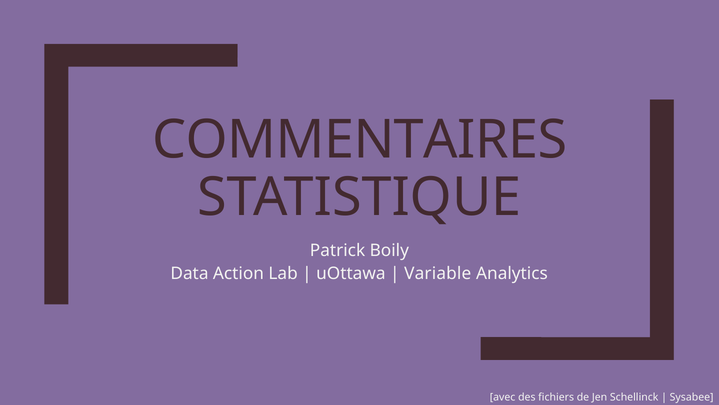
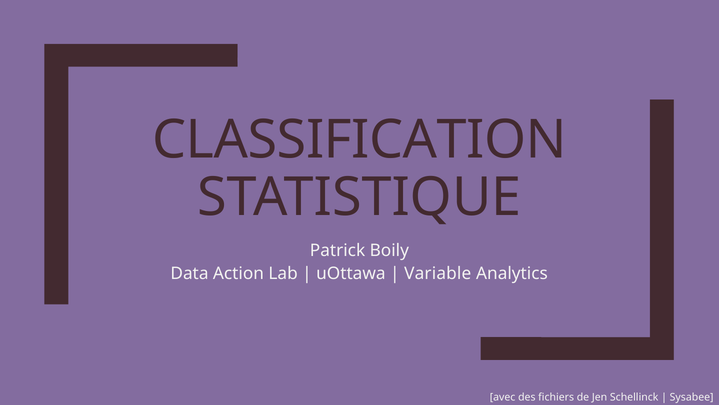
COMMENTAIRES: COMMENTAIRES -> CLASSIFICATION (360, 140)
